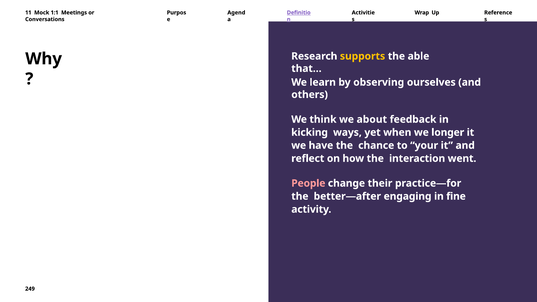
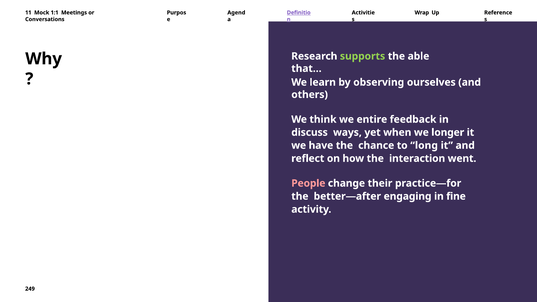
supports colour: yellow -> light green (363, 56)
about: about -> entire (372, 119)
kicking: kicking -> discuss (310, 132)
your: your -> long (424, 145)
